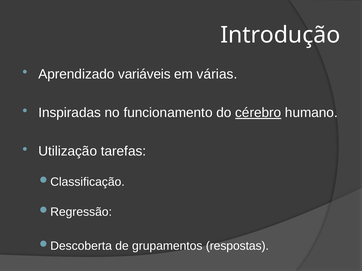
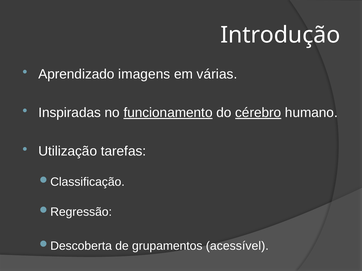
variáveis: variáveis -> imagens (144, 74)
funcionamento underline: none -> present (168, 113)
respostas: respostas -> acessível (237, 246)
